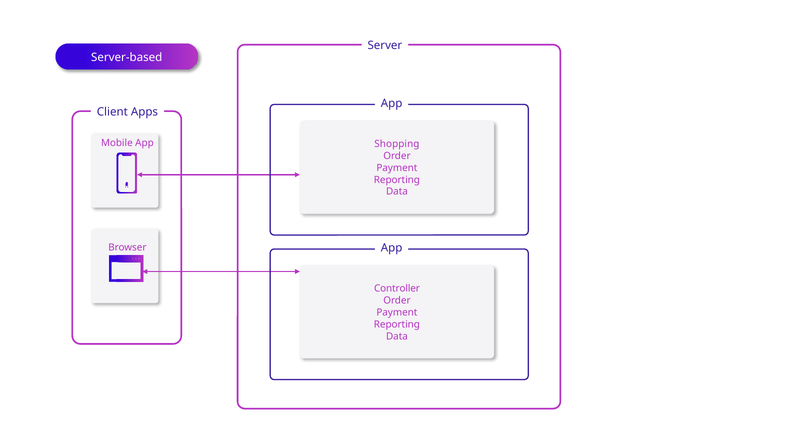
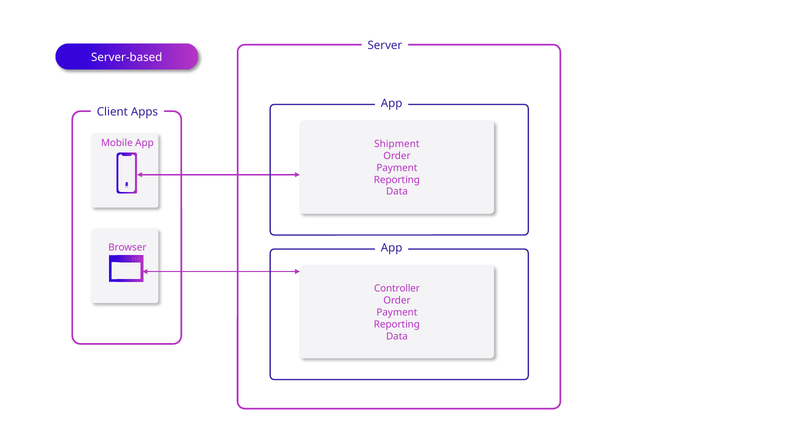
Shopping: Shopping -> Shipment (397, 144)
